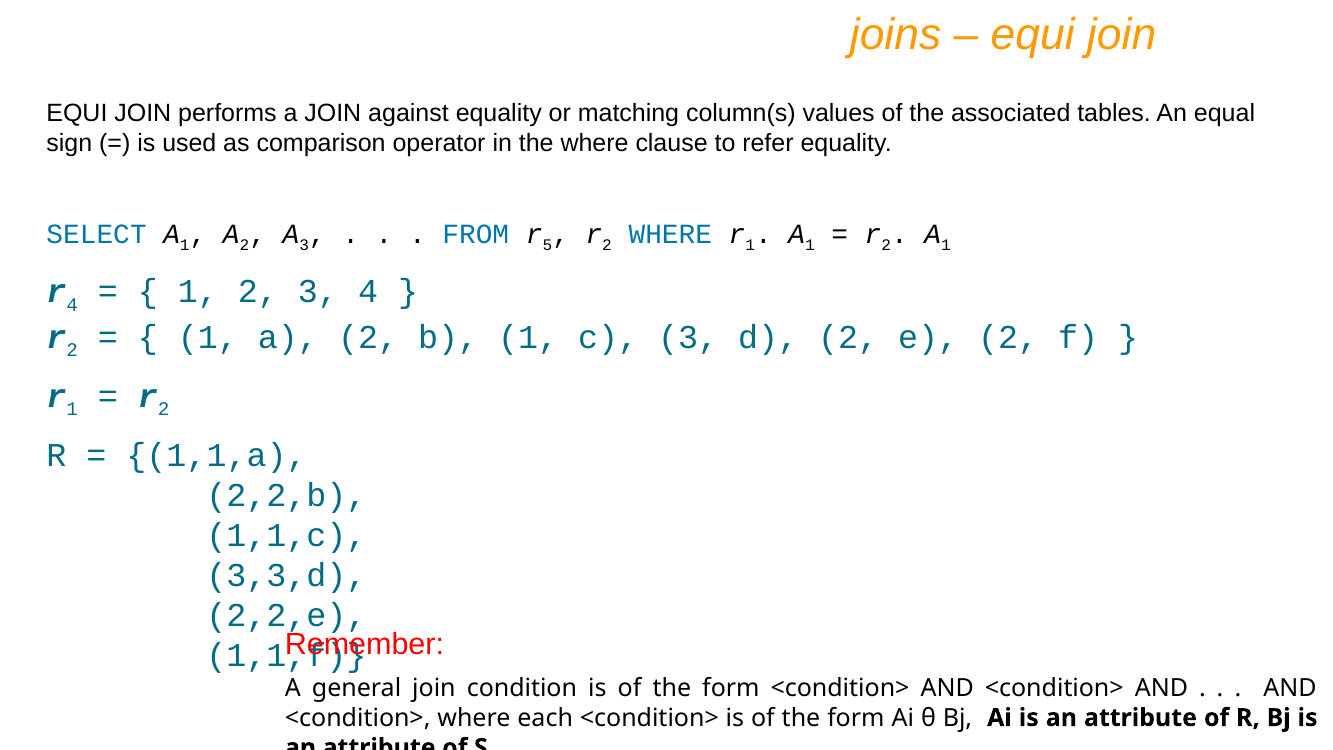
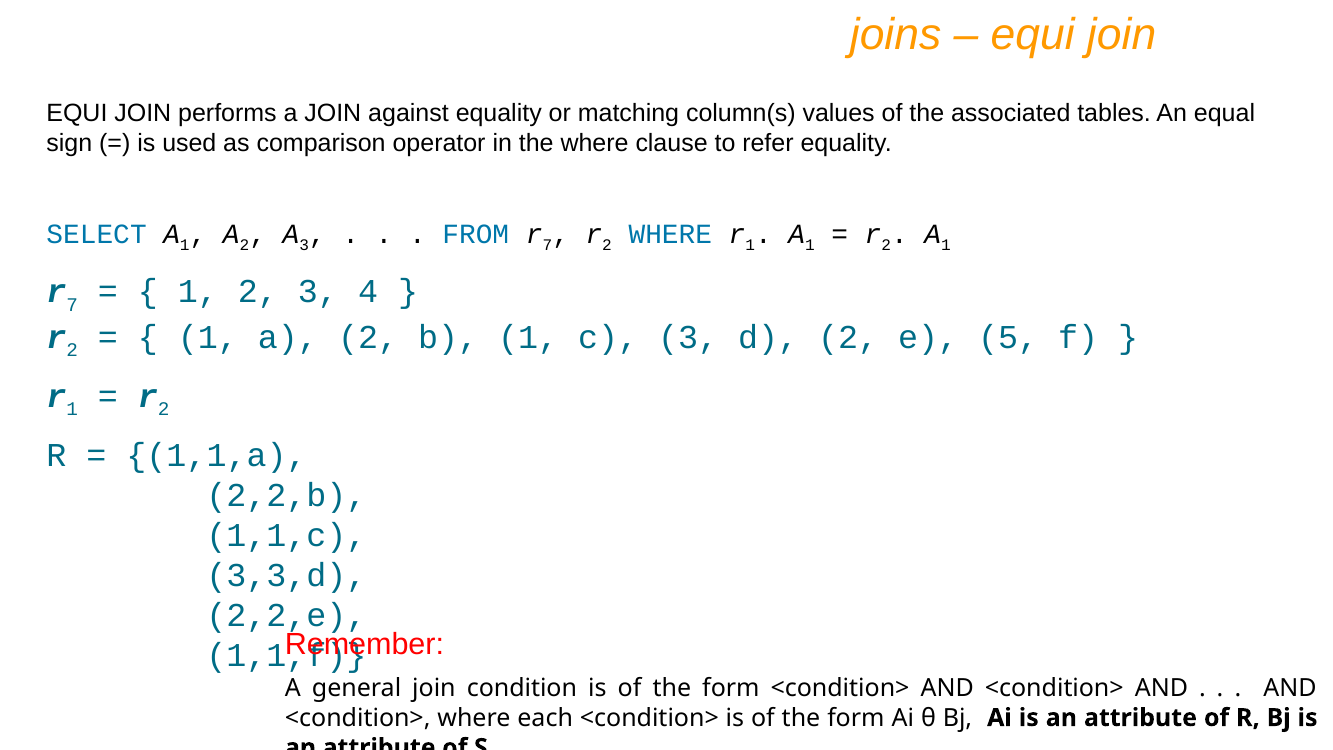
FROM r 5: 5 -> 7 (547, 245)
4: 4 -> 7 (72, 305)
e 2: 2 -> 5 (1008, 337)
